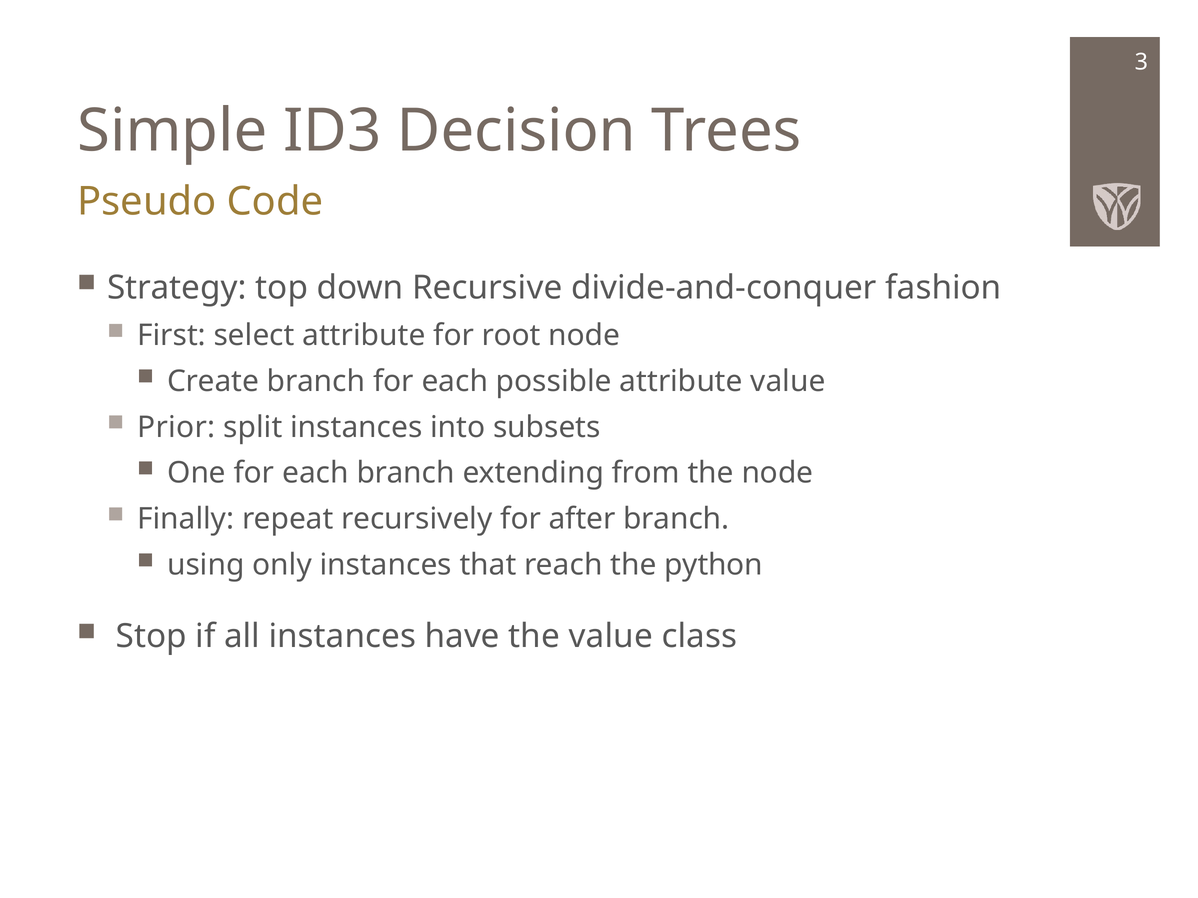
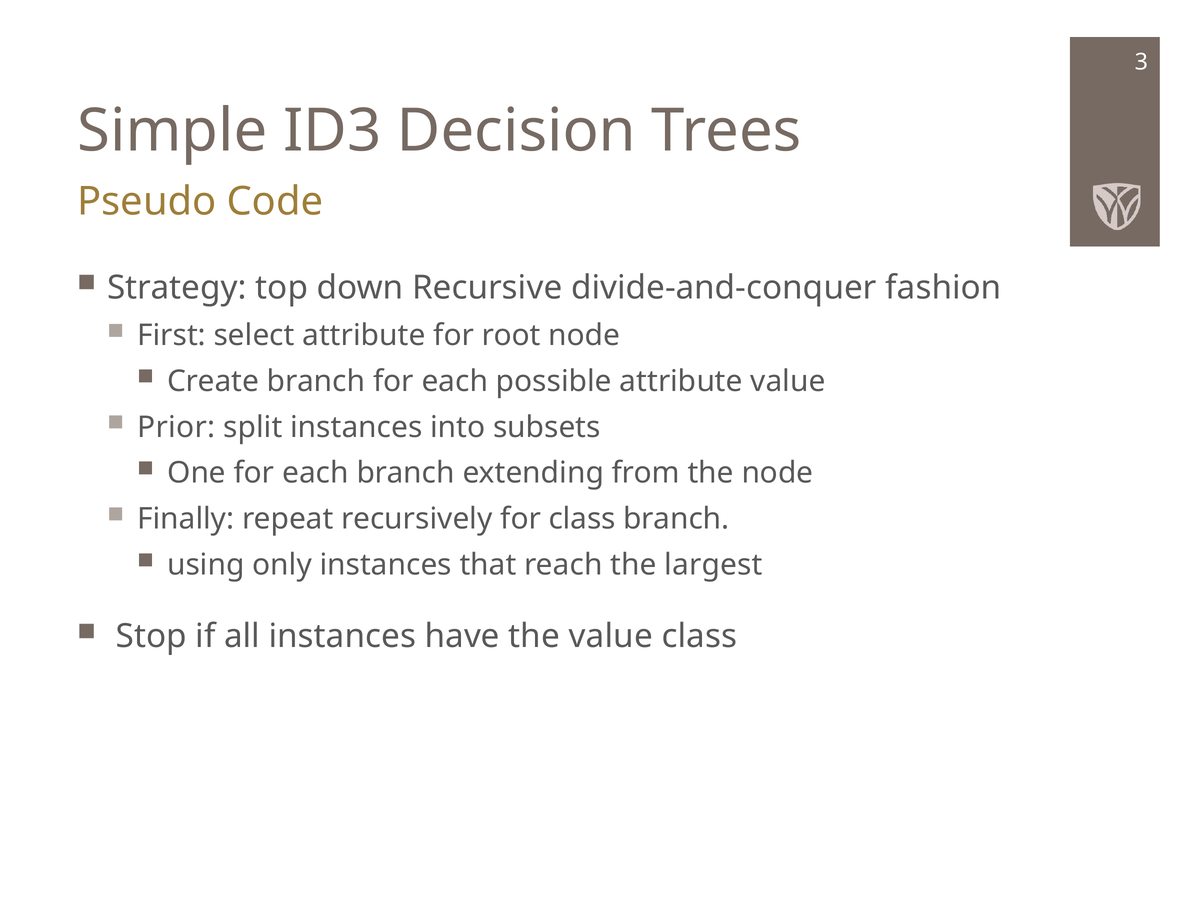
for after: after -> class (582, 519)
python: python -> largest (713, 565)
